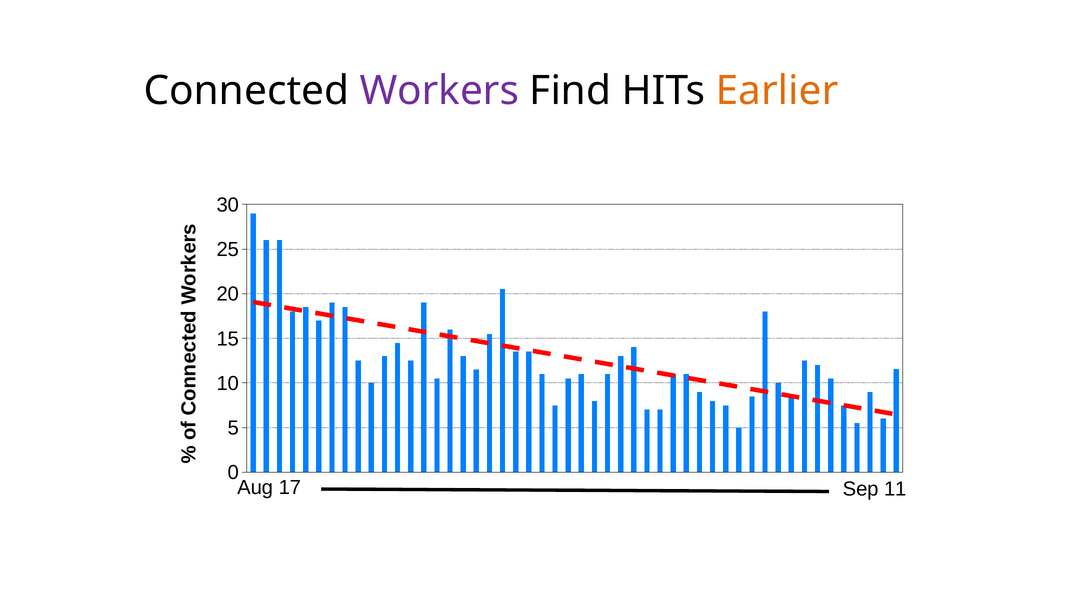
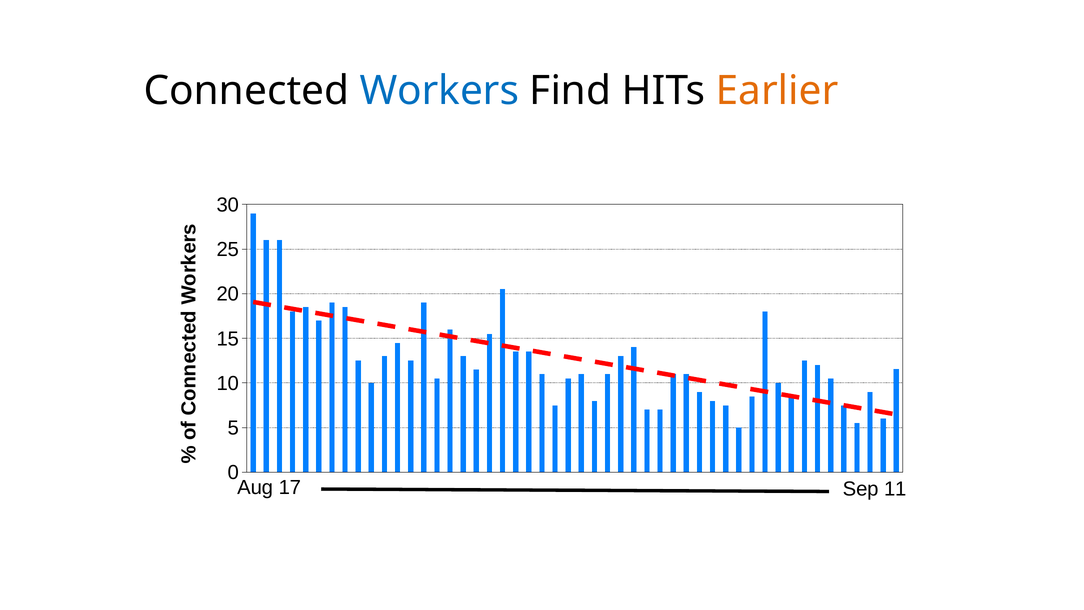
Workers colour: purple -> blue (439, 91)
